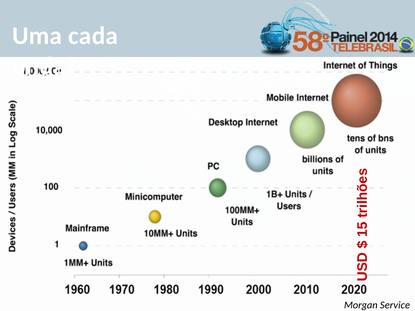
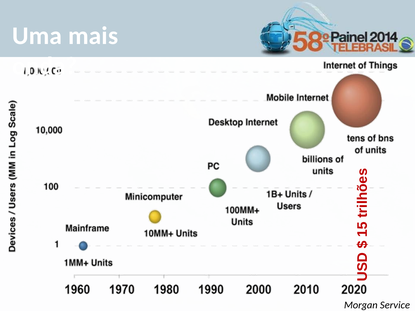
cada: cada -> mais (93, 36)
